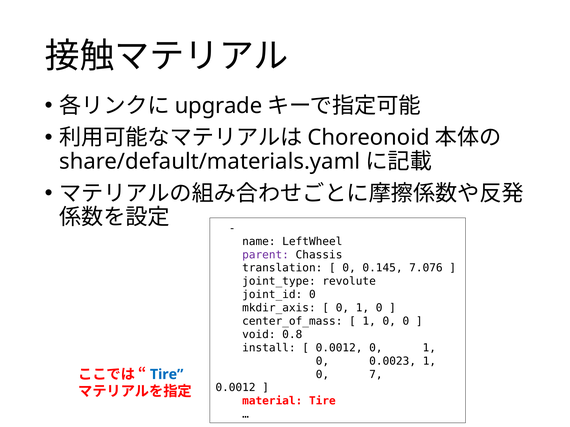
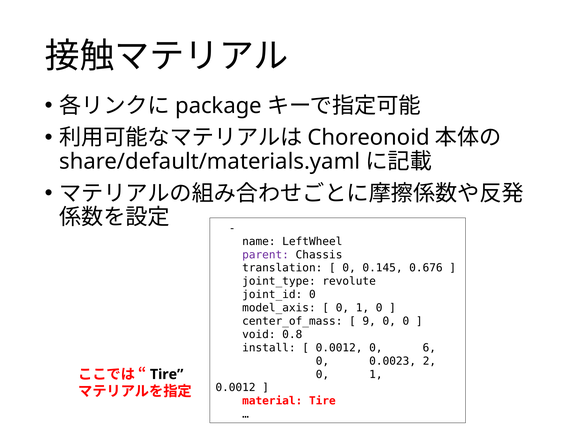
upgrade: upgrade -> package (218, 106)
7.076: 7.076 -> 0.676 (426, 268)
mkdir_axis: mkdir_axis -> model_axis (279, 308)
1: 1 -> 9 (369, 322)
0.0012 0 1: 1 -> 6 (429, 348)
0.0023 1: 1 -> 2 (429, 361)
Tire colour: blue -> black (167, 375)
7: 7 -> 1 (376, 375)
